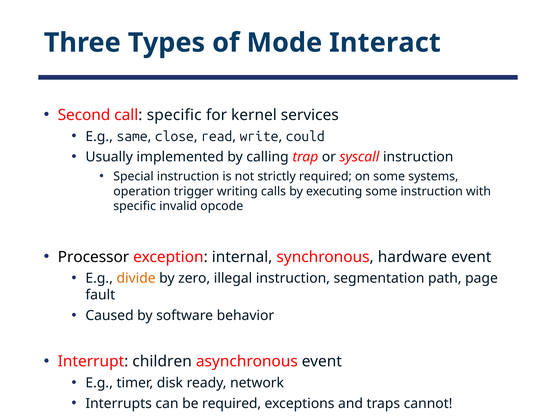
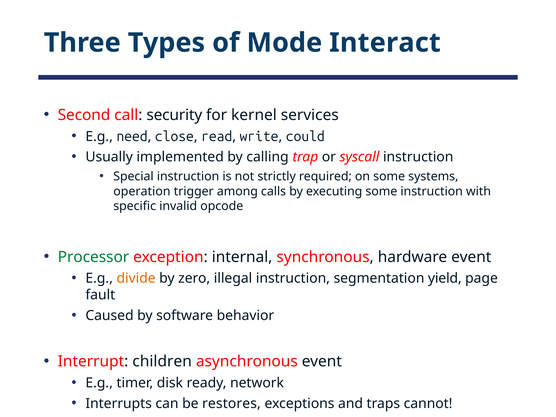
call specific: specific -> security (174, 115)
same: same -> need (132, 136)
writing: writing -> among (237, 191)
Processor colour: black -> green (93, 257)
path: path -> yield (445, 278)
be required: required -> restores (231, 403)
